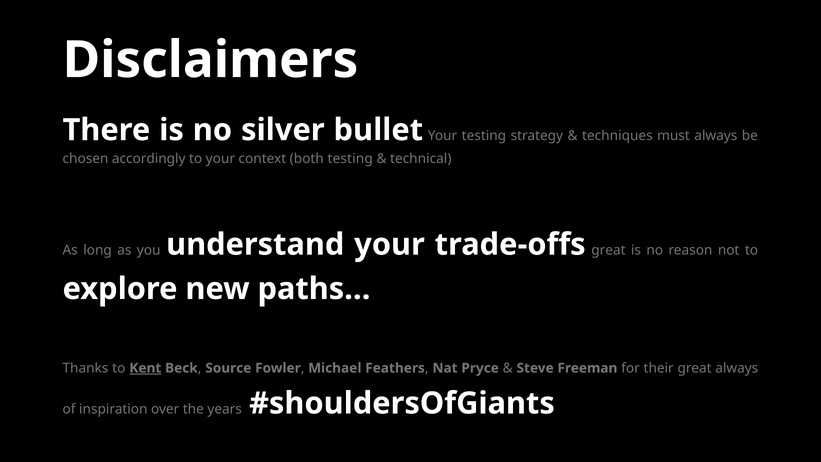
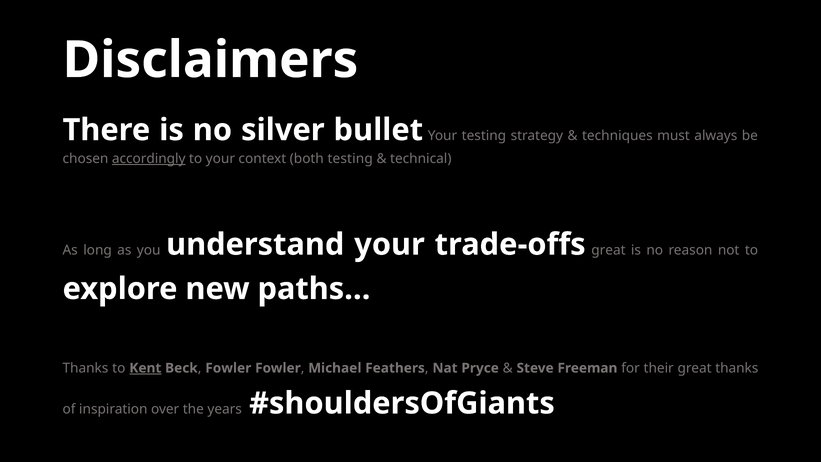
accordingly underline: none -> present (149, 159)
Beck Source: Source -> Fowler (228, 368)
great always: always -> thanks (737, 368)
